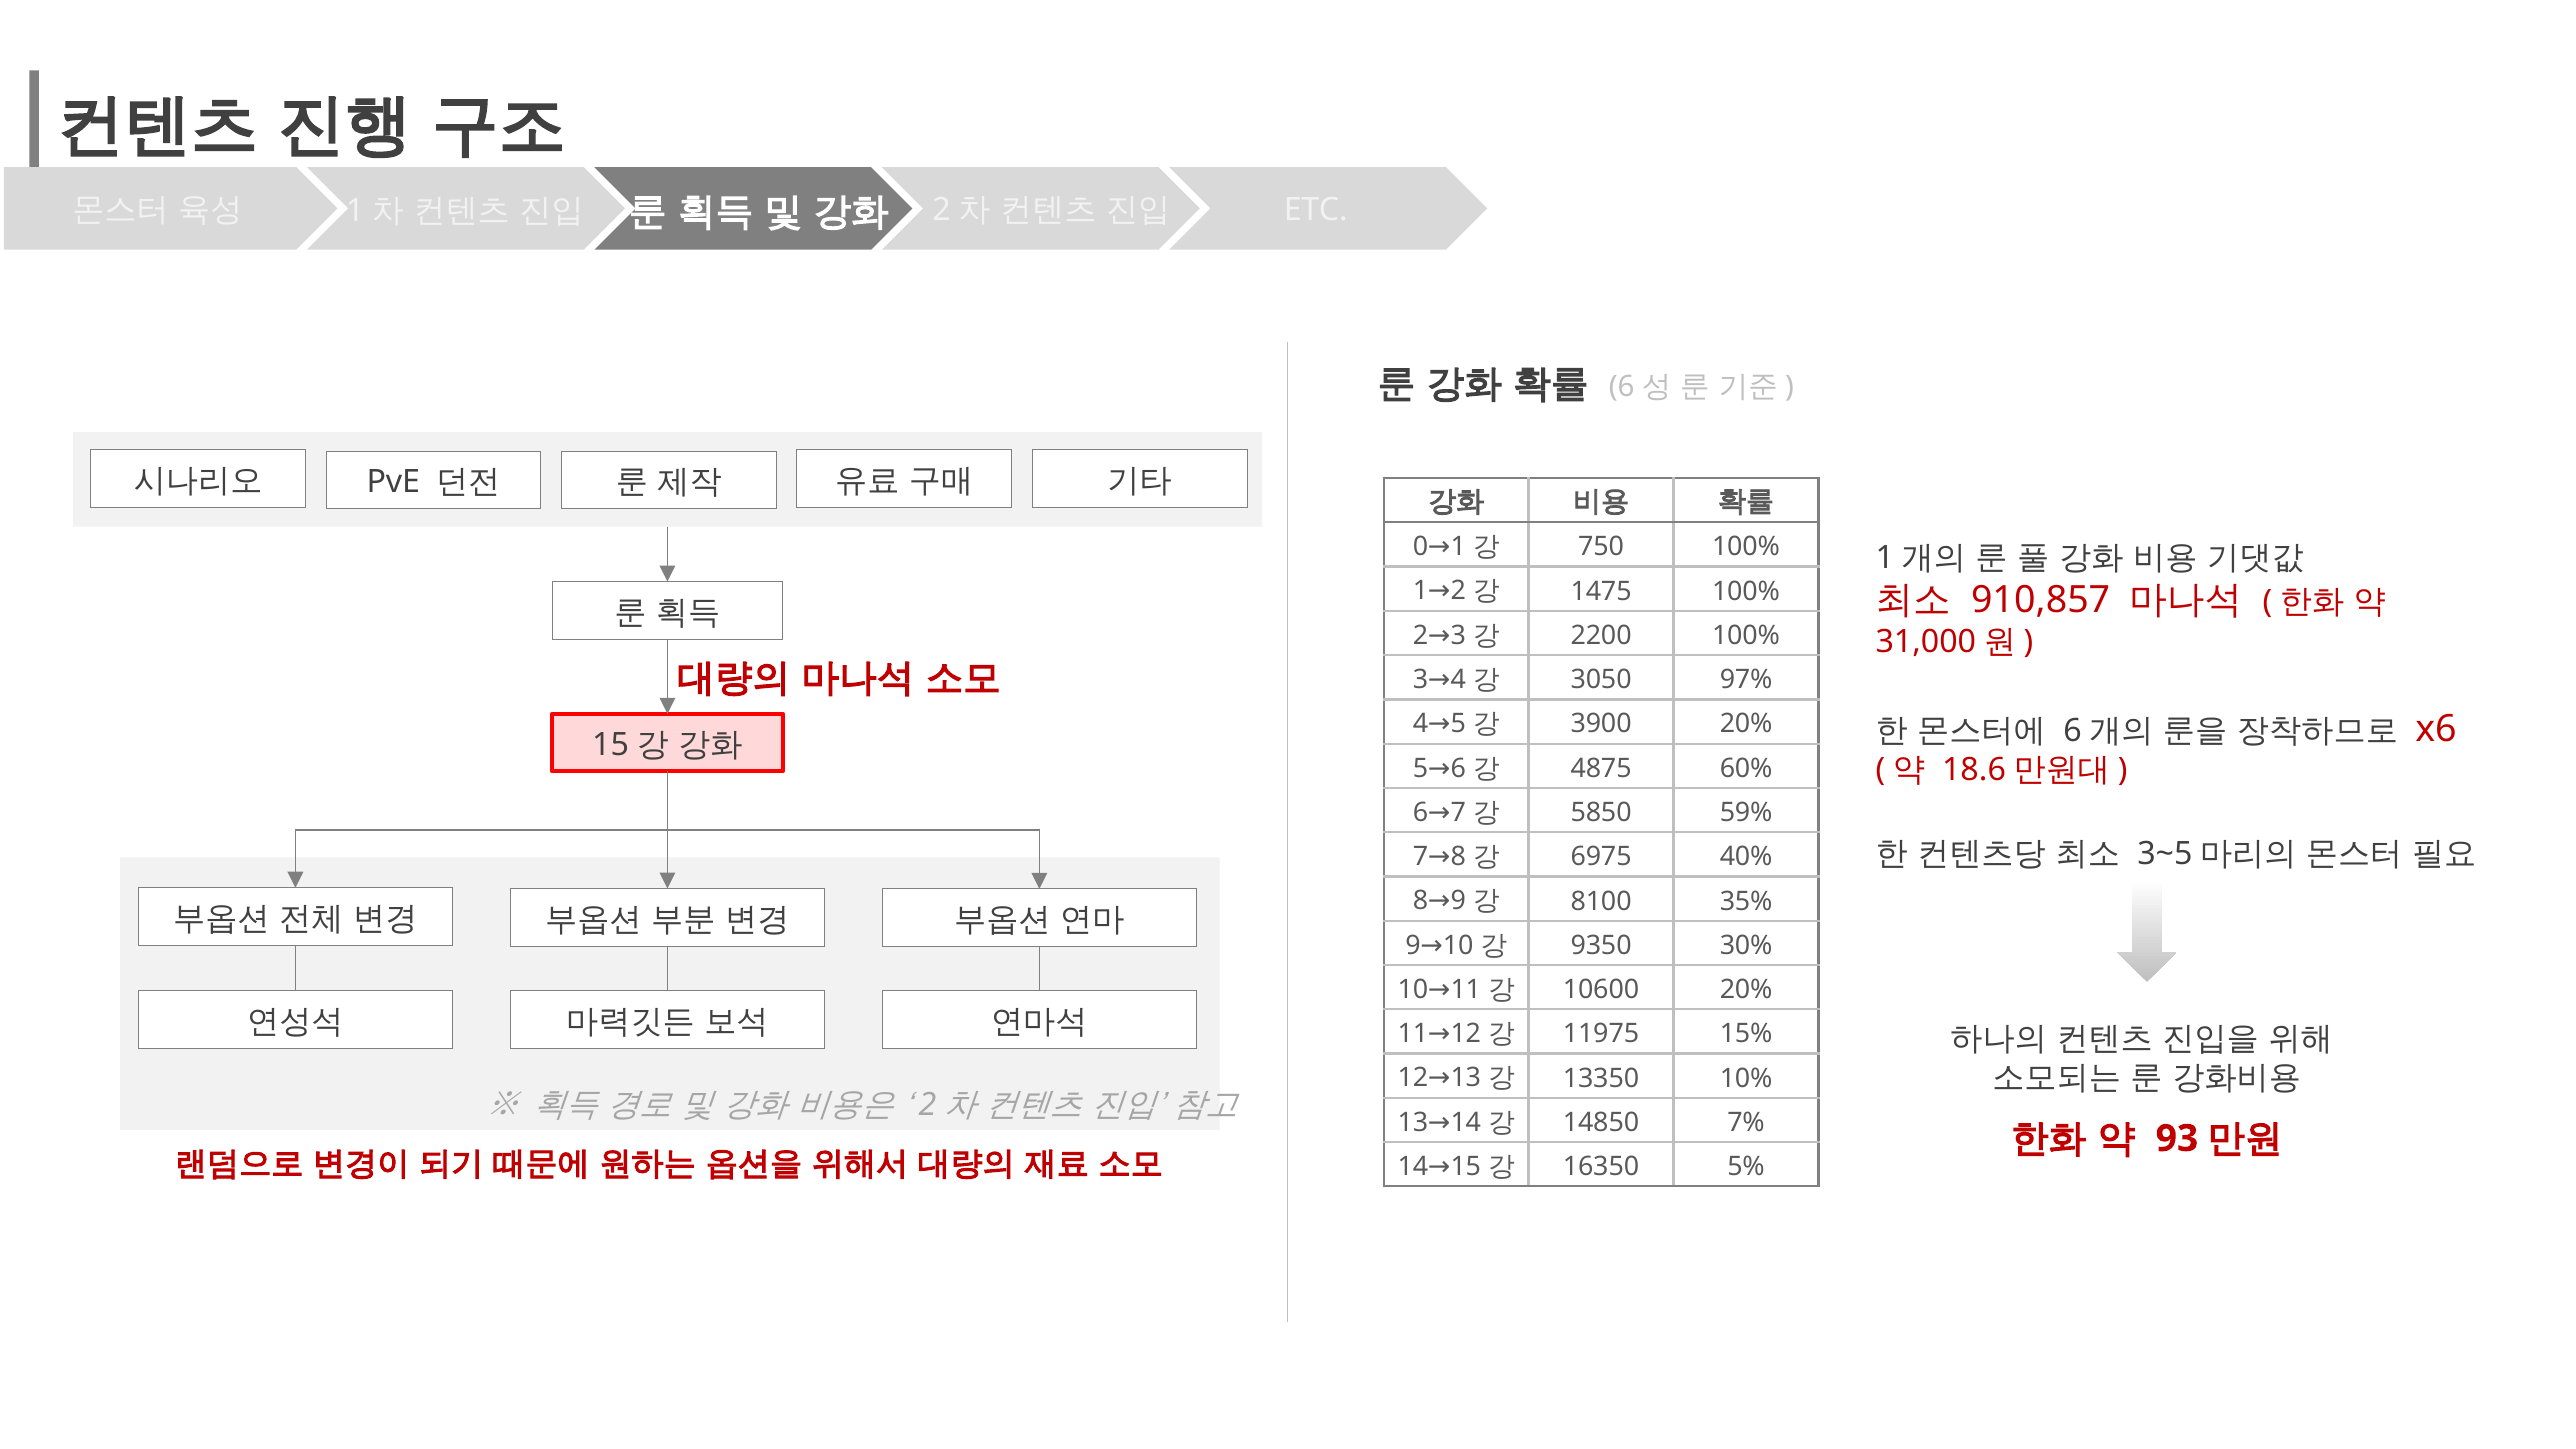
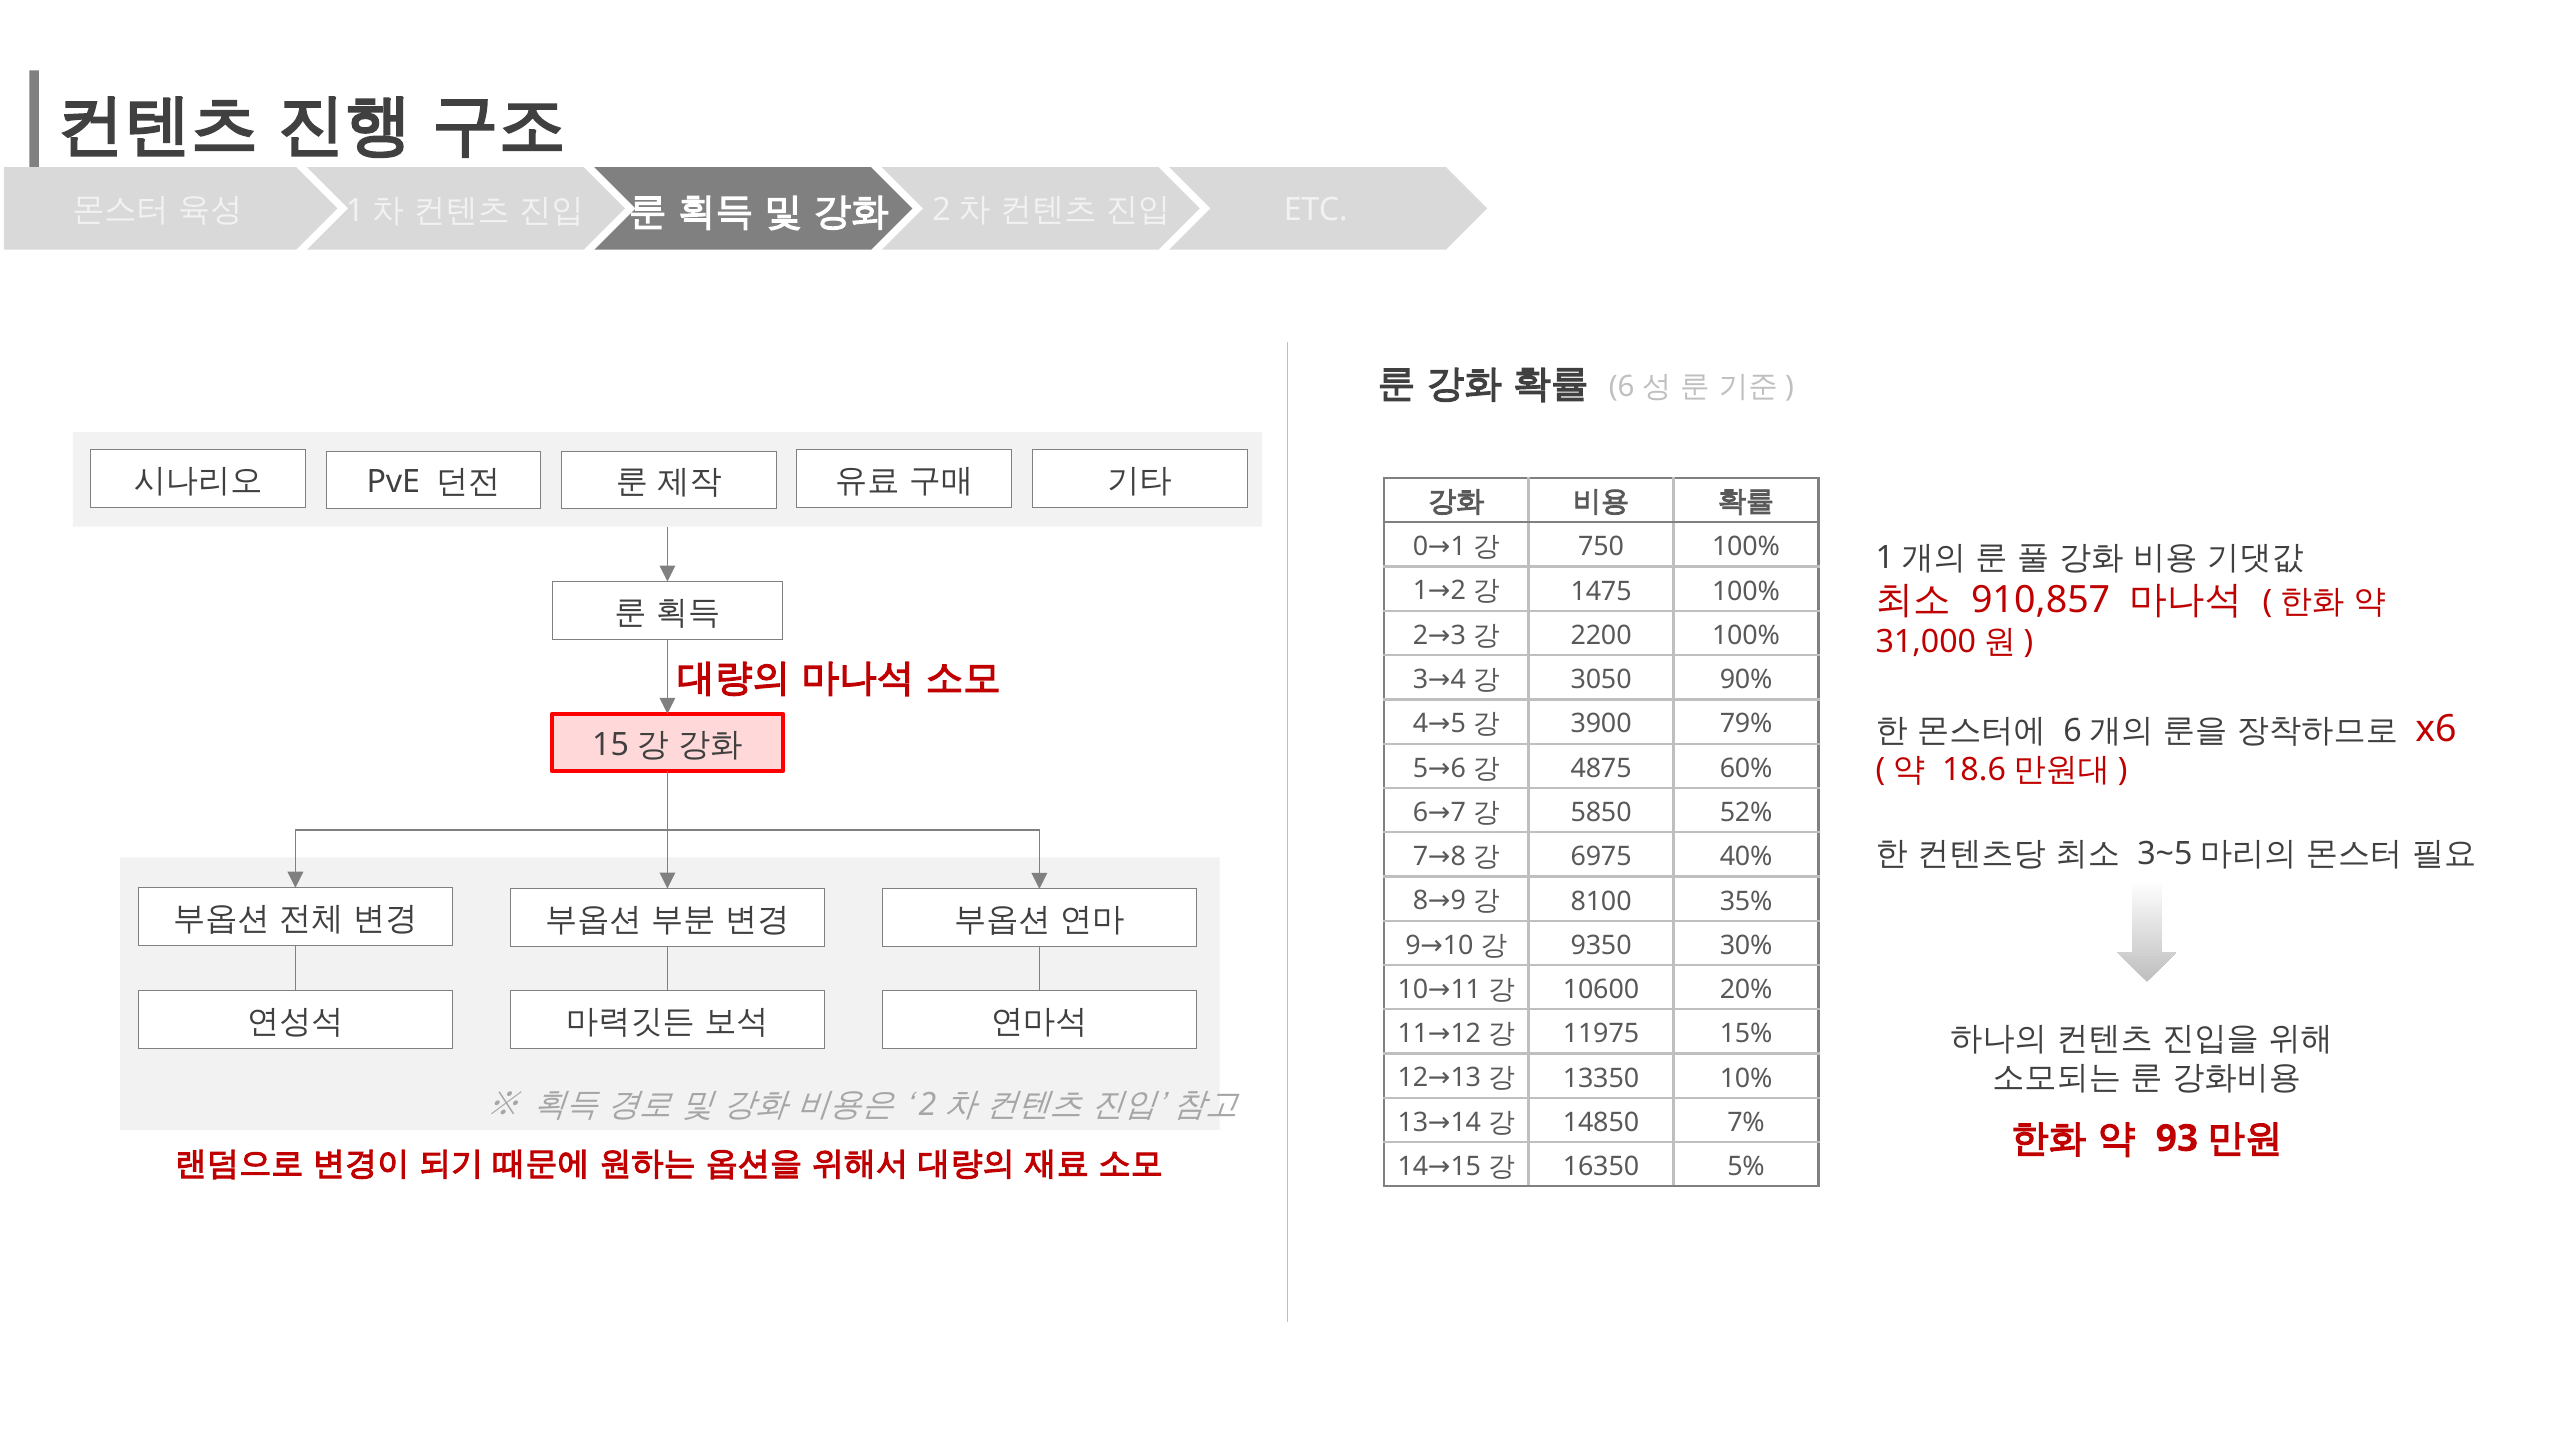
97%: 97% -> 90% (1746, 680)
3900 20%: 20% -> 79% (1746, 724)
59%: 59% -> 52% (1746, 813)
